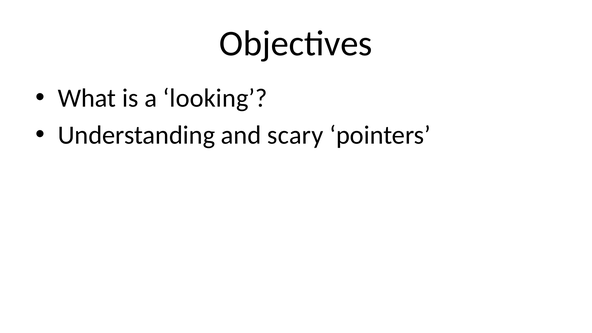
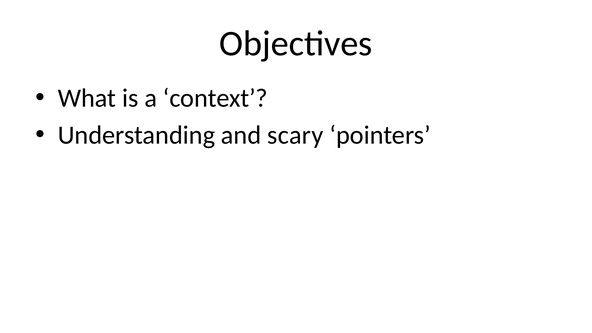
looking: looking -> context (215, 98)
